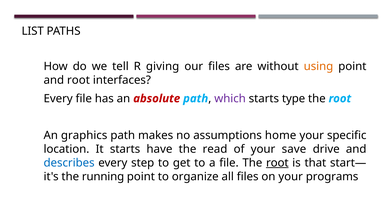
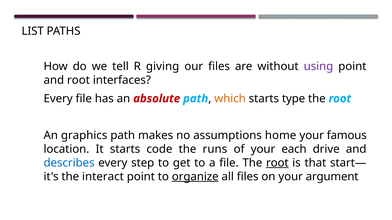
using colour: orange -> purple (318, 67)
which colour: purple -> orange (230, 99)
specific: specific -> famous (347, 136)
have: have -> code (159, 149)
read: read -> runs (215, 149)
save: save -> each (294, 149)
running: running -> interact (103, 177)
organize underline: none -> present (195, 177)
programs: programs -> argument (332, 177)
